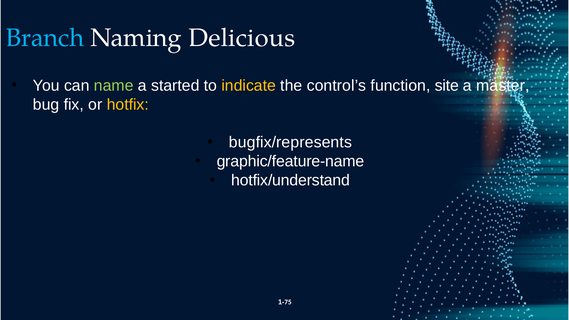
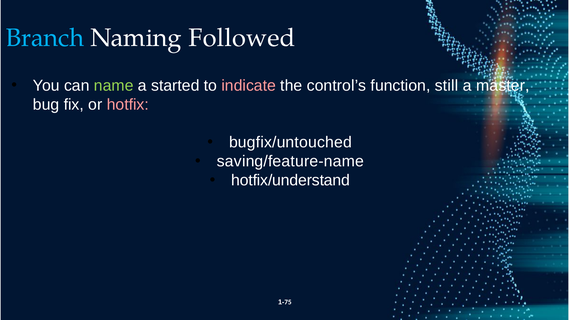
Delicious: Delicious -> Followed (242, 38)
indicate colour: yellow -> pink (249, 86)
site: site -> still (447, 86)
hotfix colour: yellow -> pink (128, 105)
bugfix/represents: bugfix/represents -> bugfix/untouched (290, 142)
graphic/feature-name: graphic/feature-name -> saving/feature-name (290, 161)
